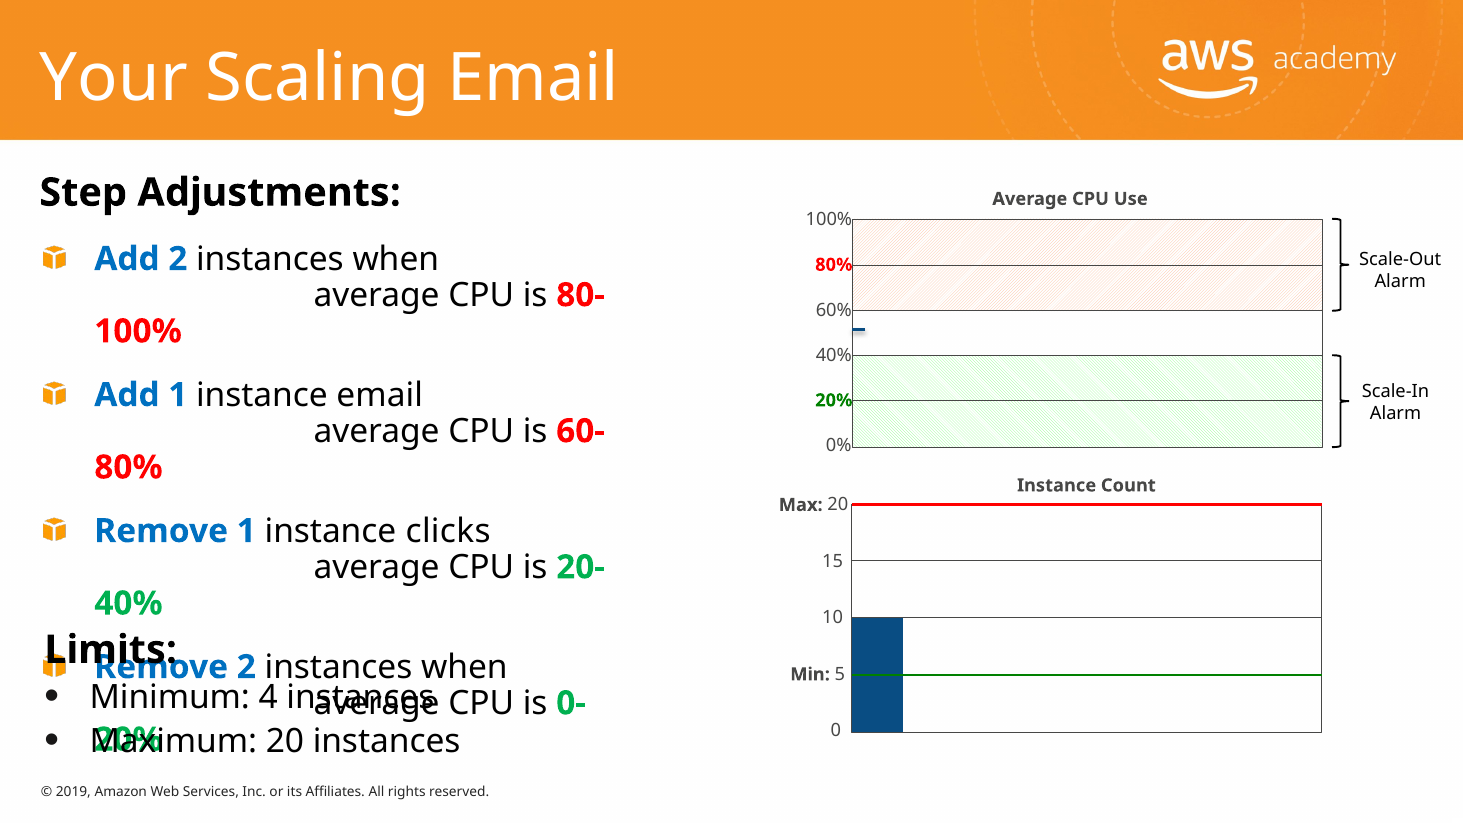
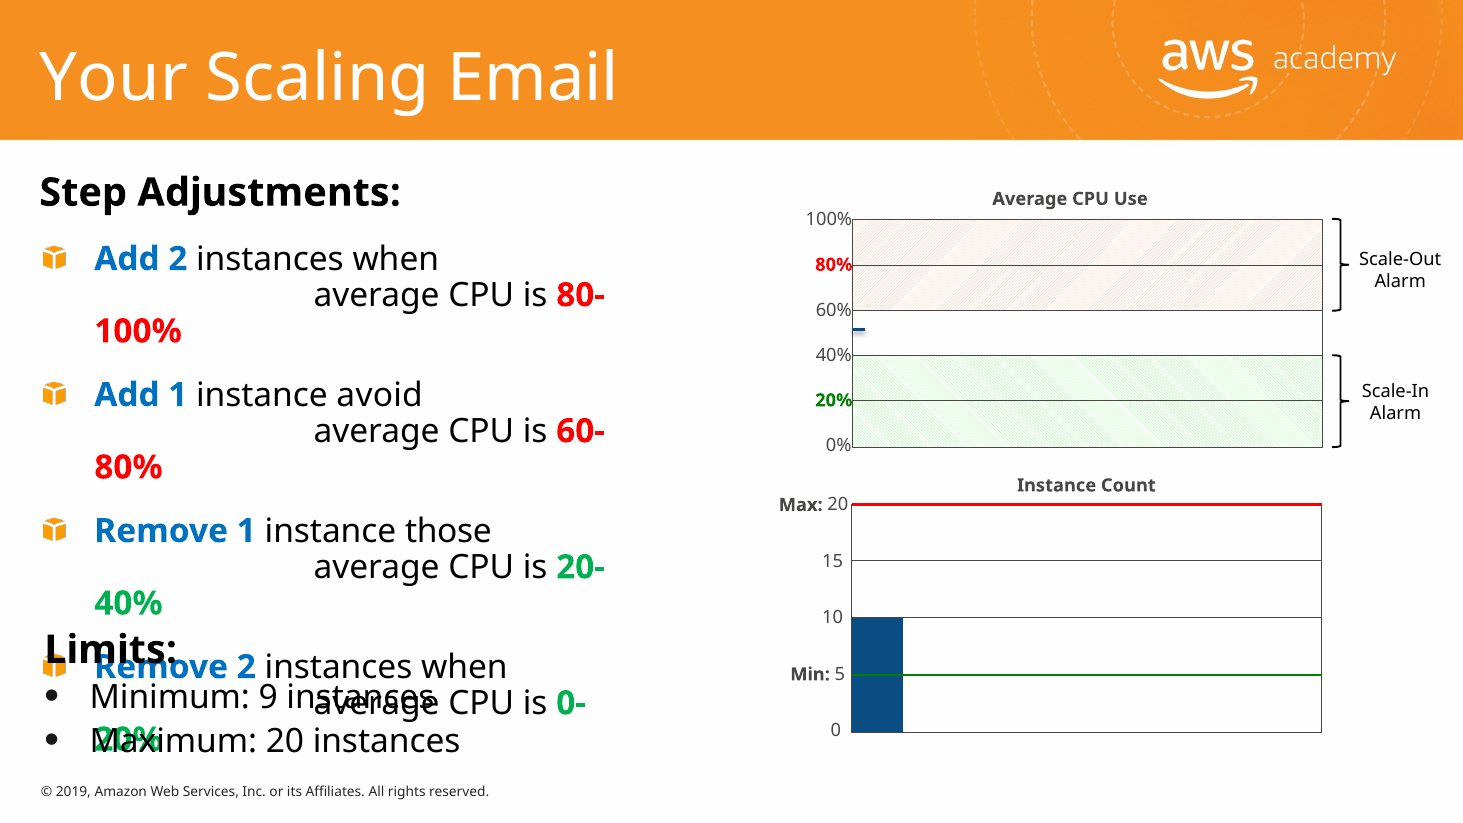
instance email: email -> avoid (380, 395)
clicks: clicks -> those (448, 531)
4: 4 -> 9 (268, 697)
